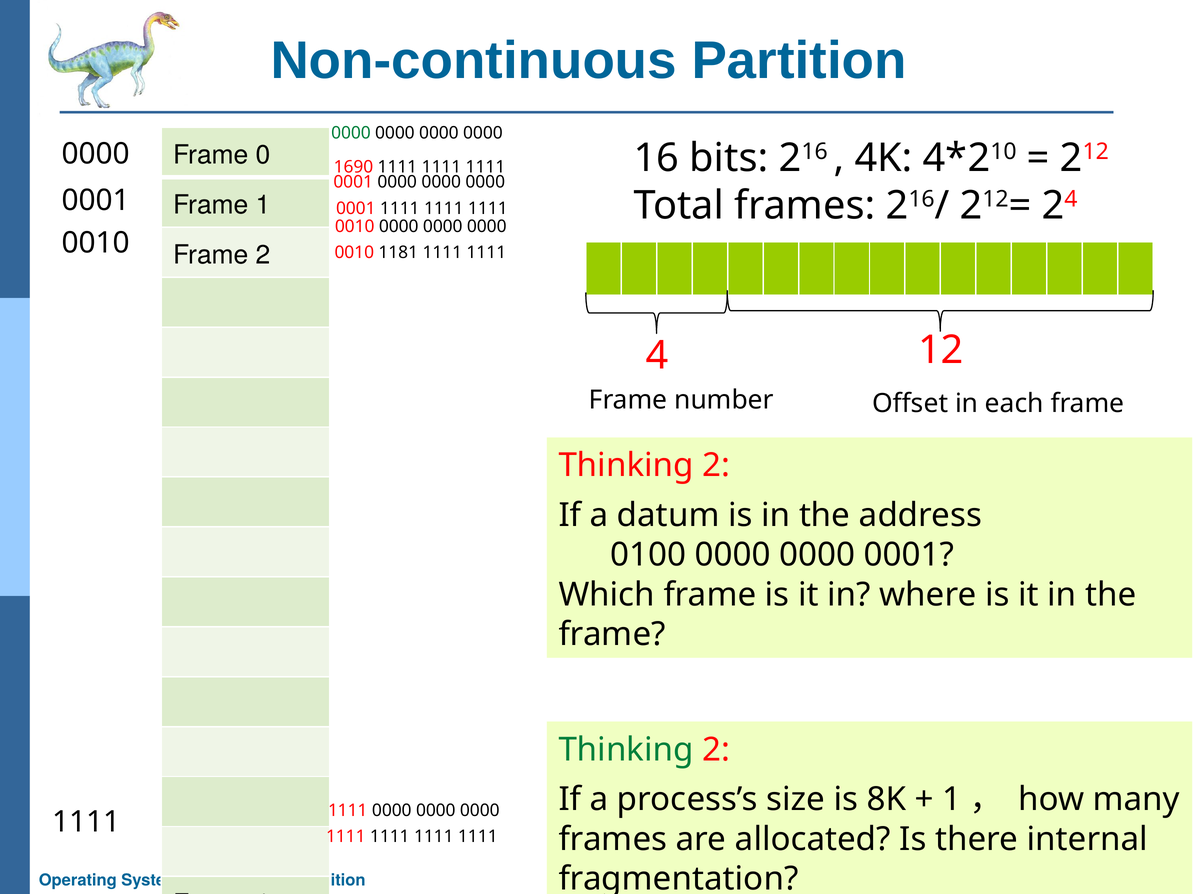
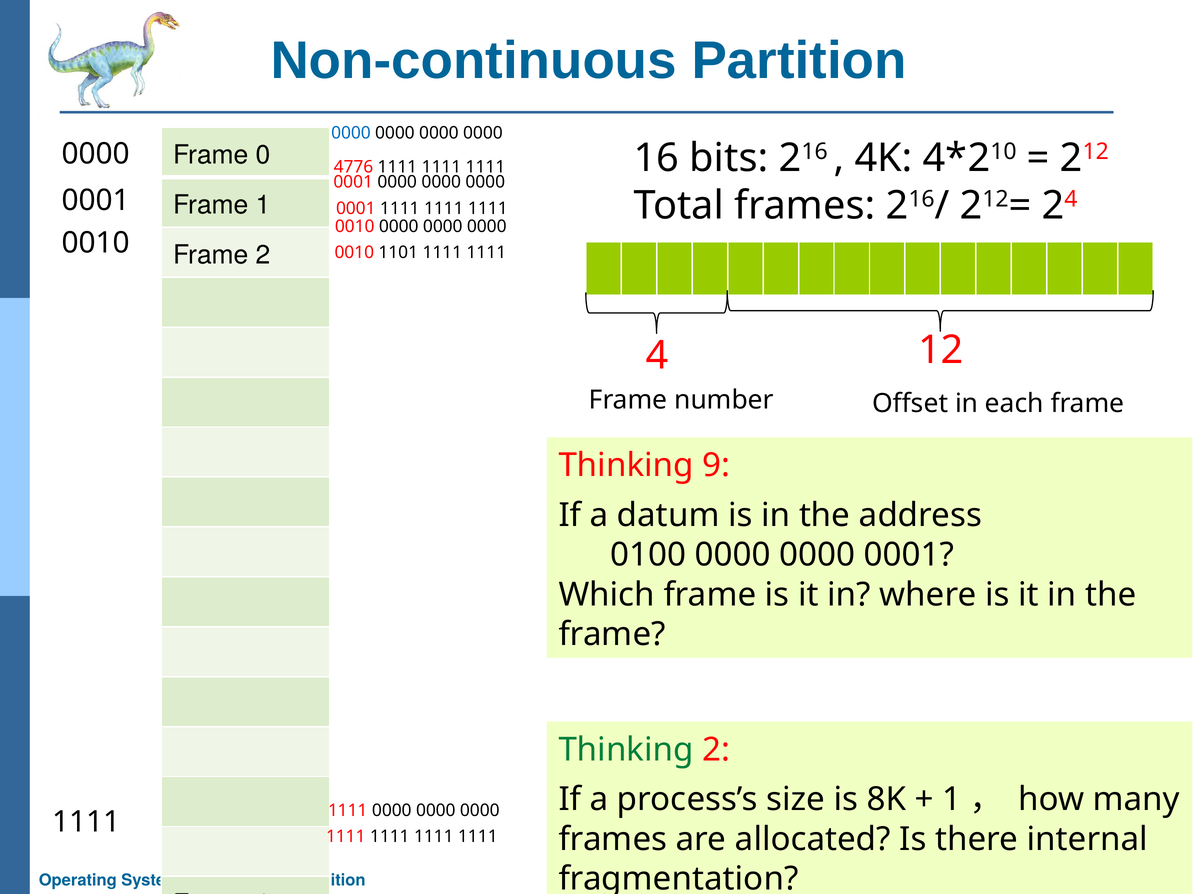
0000 colour: green -> blue (351, 133)
1690: 1690 -> 4776 (354, 167)
1181: 1181 -> 1101 (398, 253)
2: 2 -> 9 (716, 466)
